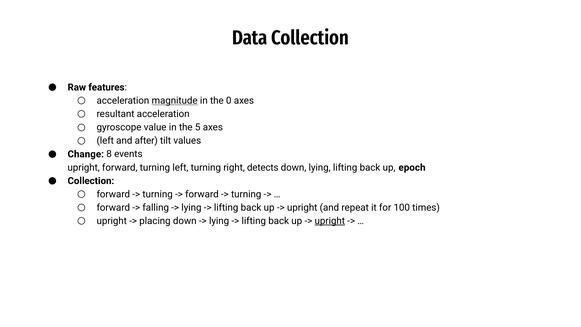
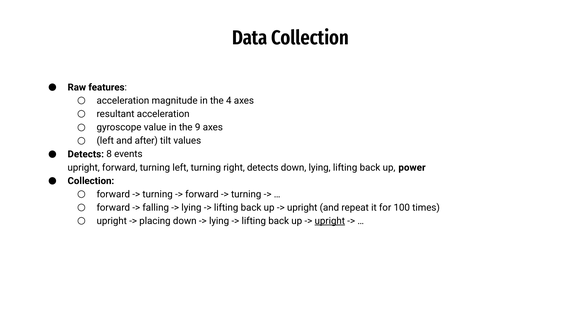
magnitude underline: present -> none (175, 101)
0: 0 -> 4 (229, 101)
5: 5 -> 9 (198, 127)
Change: Change -> Detects (86, 154)
epoch: epoch -> power (412, 167)
